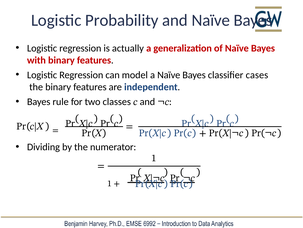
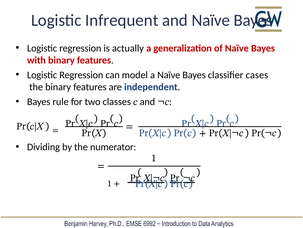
Probability: Probability -> Infrequent (122, 20)
